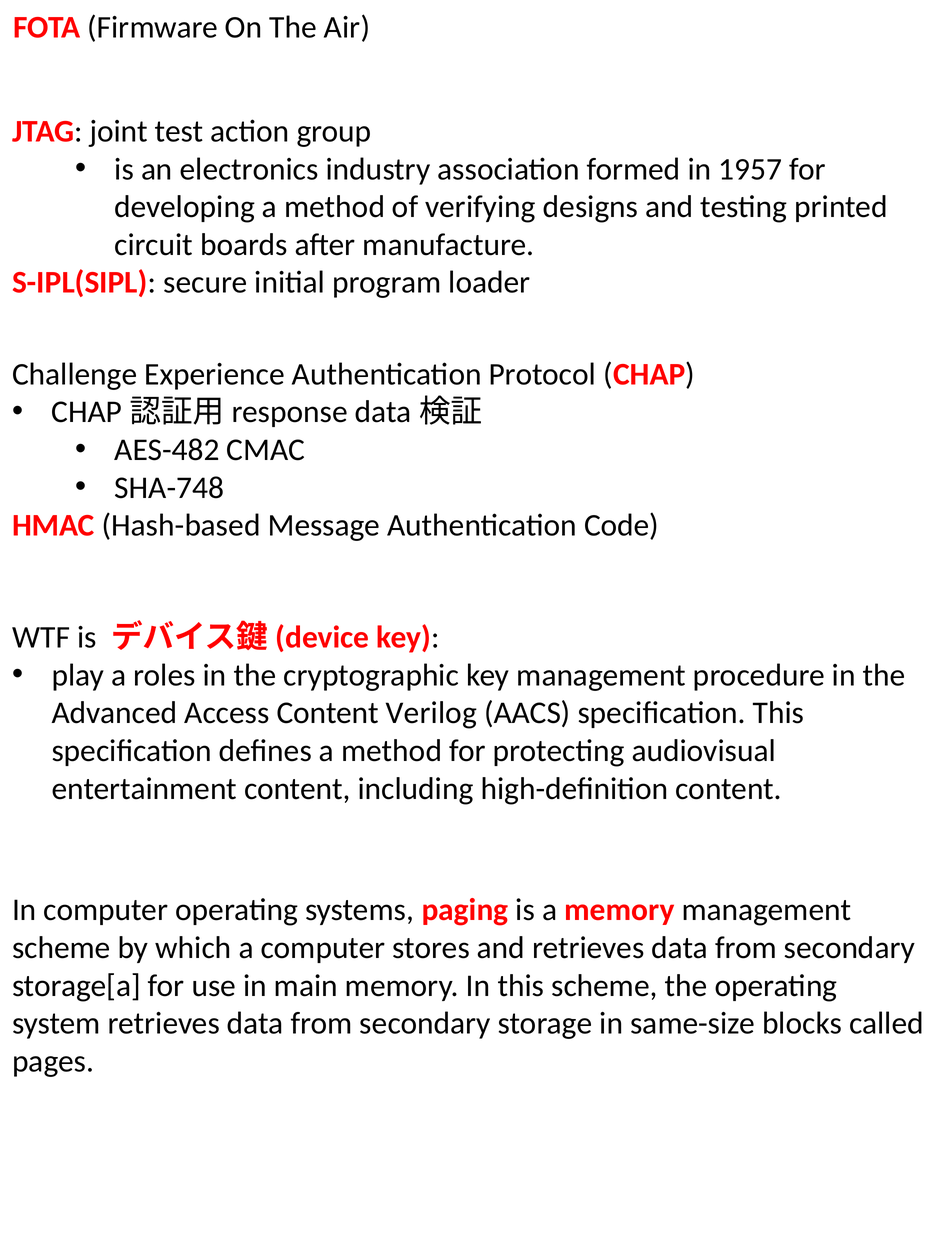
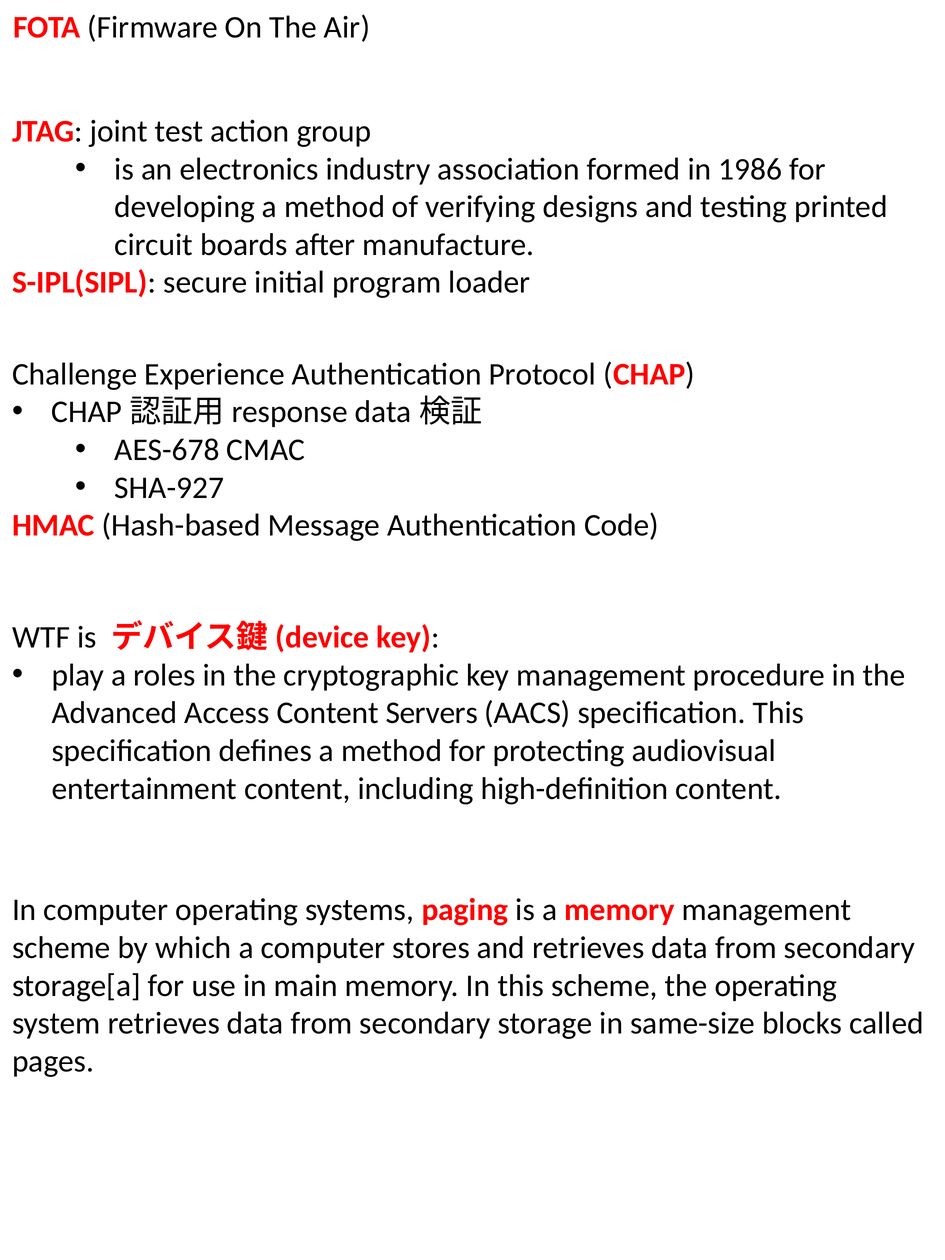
1957: 1957 -> 1986 (750, 169)
AES-482: AES-482 -> AES-678 (167, 450)
SHA-748: SHA-748 -> SHA-927 (169, 488)
Verilog: Verilog -> Servers (432, 713)
